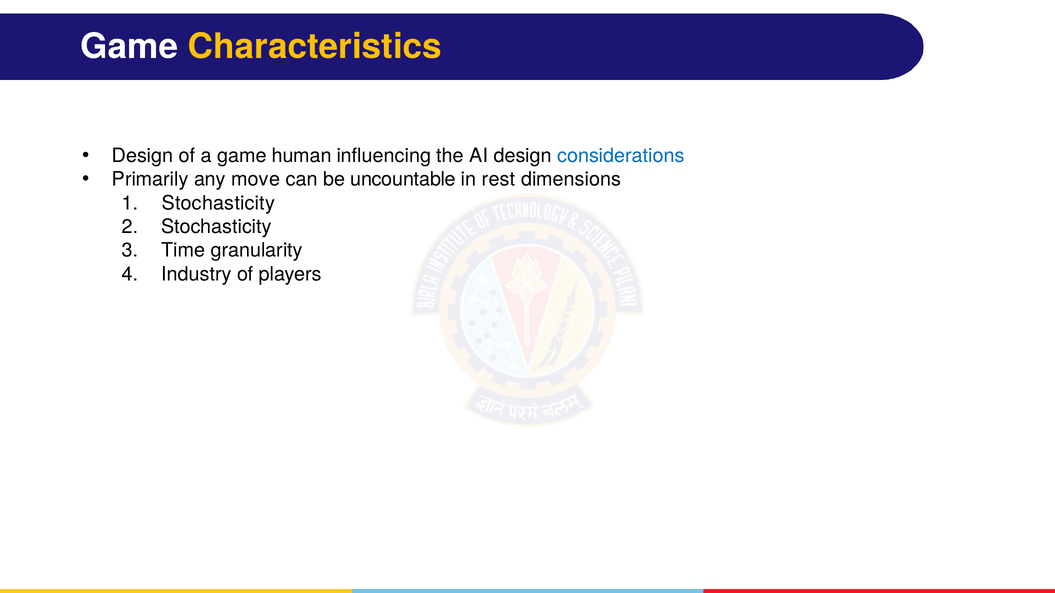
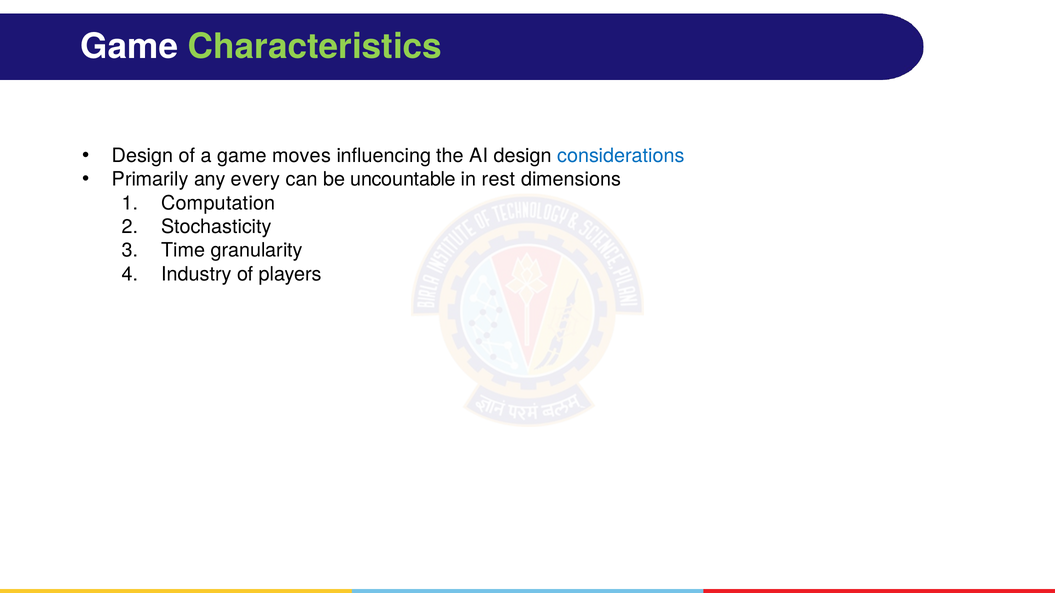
Characteristics colour: yellow -> light green (315, 47)
human: human -> moves (302, 156)
move: move -> every (256, 179)
Stochasticity: Stochasticity -> Computation (218, 203)
